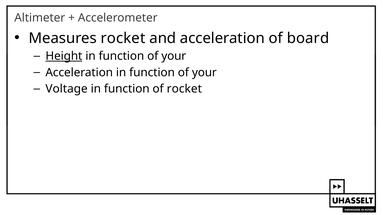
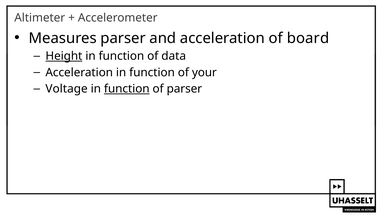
Measures rocket: rocket -> parser (123, 38)
your: your -> data (174, 56)
function underline: none -> present (127, 89)
of rocket: rocket -> parser (184, 89)
